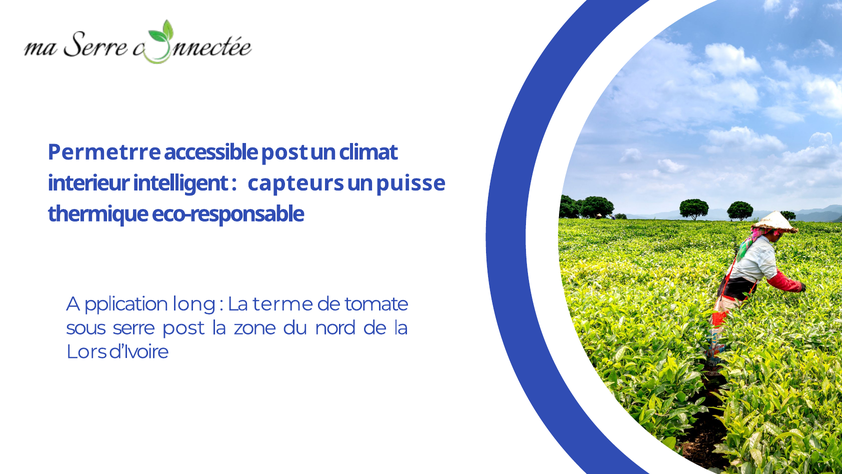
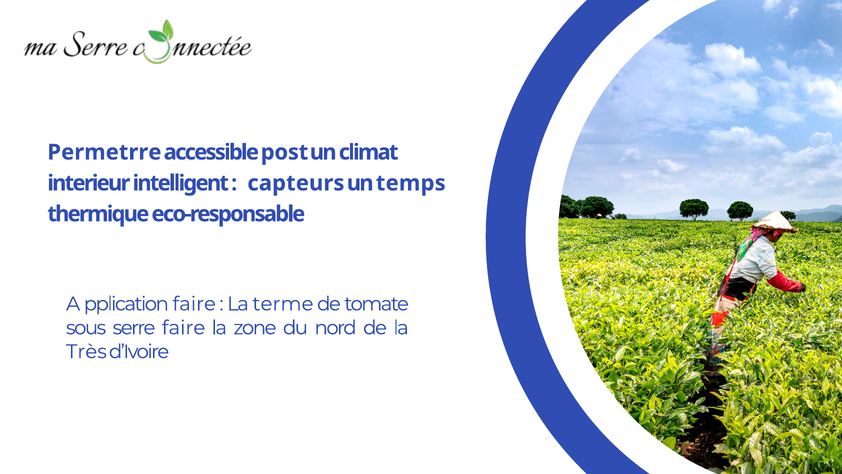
puisse: puisse -> temps (411, 183)
pplication long: long -> faire (194, 304)
serre post: post -> faire (184, 328)
Lors: Lors -> Très (86, 351)
